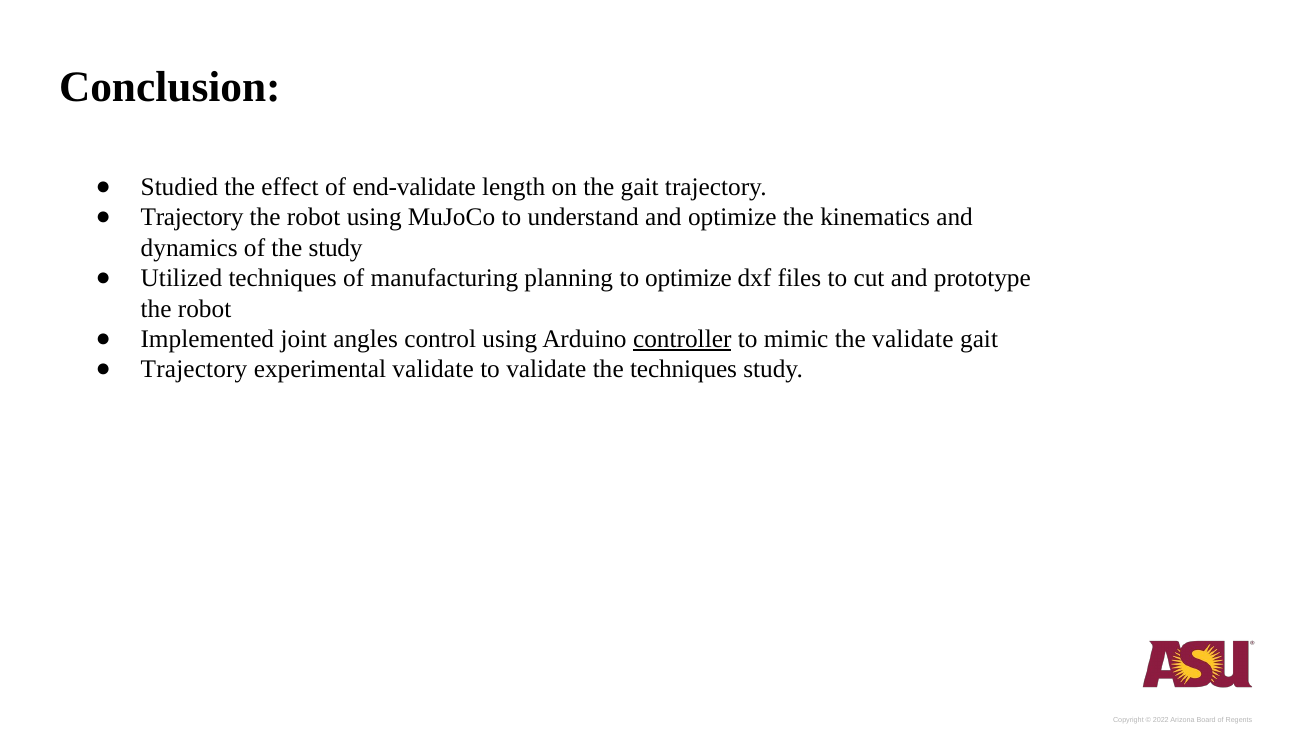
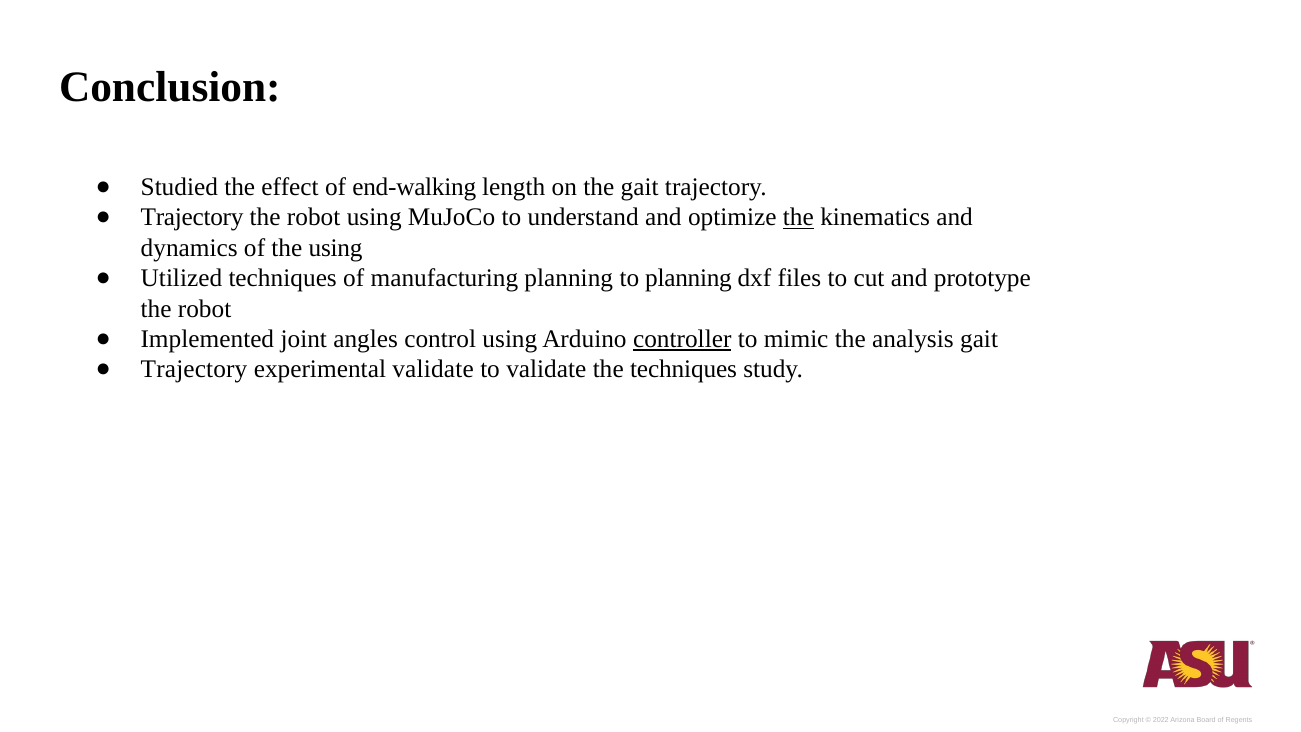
end-validate: end-validate -> end-walking (414, 187)
the underline: none -> present (798, 217)
the study: study -> using (336, 248)
to optimize: optimize -> planning (689, 278)
the validate: validate -> analysis (913, 339)
